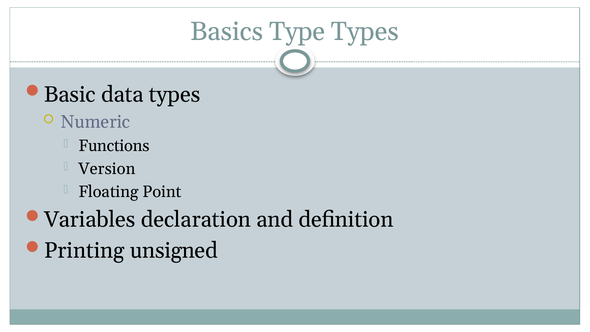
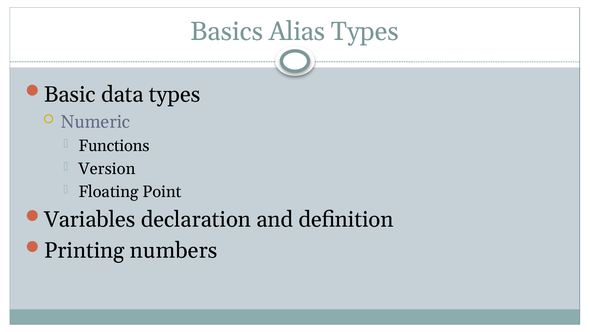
Type: Type -> Alias (297, 32)
unsigned: unsigned -> numbers (174, 251)
